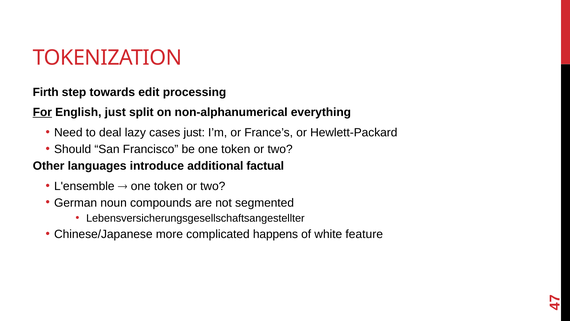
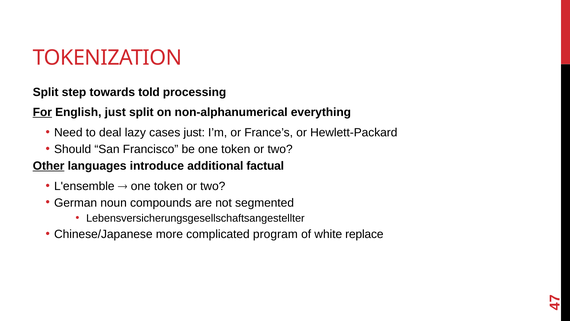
Firth: Firth -> Split (46, 92)
edit: edit -> told (149, 92)
Other underline: none -> present (49, 166)
happens: happens -> program (275, 234)
feature: feature -> replace (364, 234)
